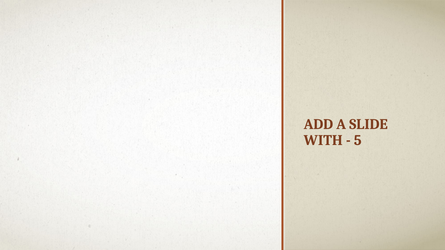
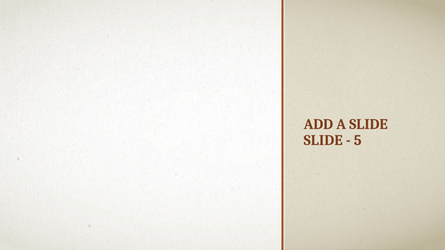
WITH: WITH -> SLIDE (323, 140)
